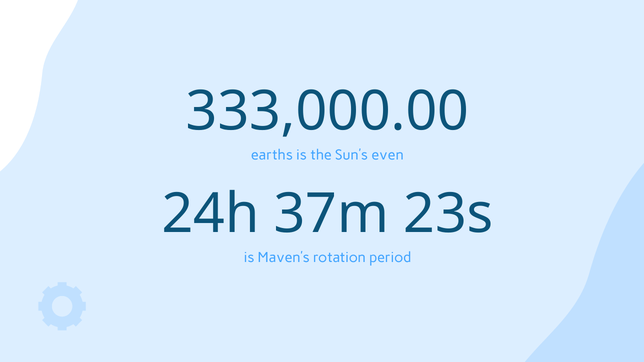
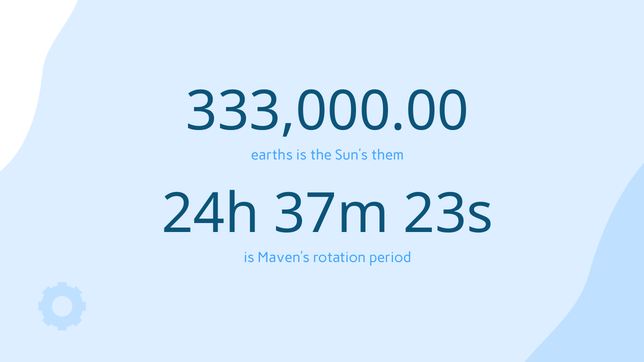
even: even -> them (388, 155)
